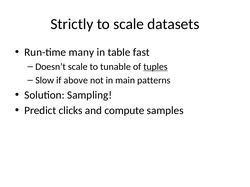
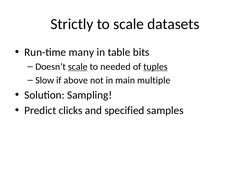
fast: fast -> bits (141, 52)
scale underline: none -> present (78, 67)
tunable: tunable -> needed (115, 67)
patterns: patterns -> multiple (154, 80)
compute: compute -> specified (124, 111)
